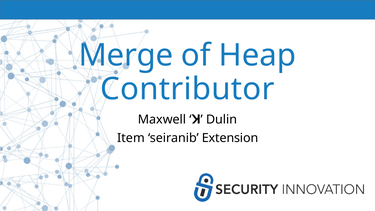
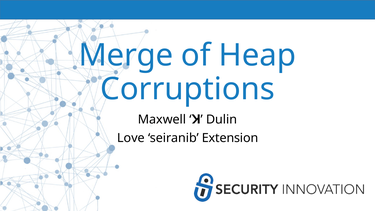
Contributor: Contributor -> Corruptions (188, 89)
Item: Item -> Love (131, 138)
